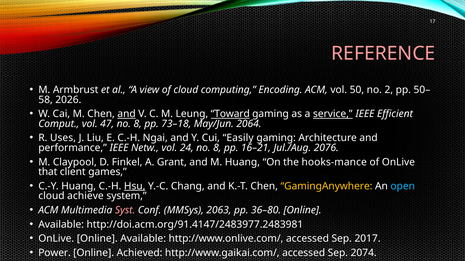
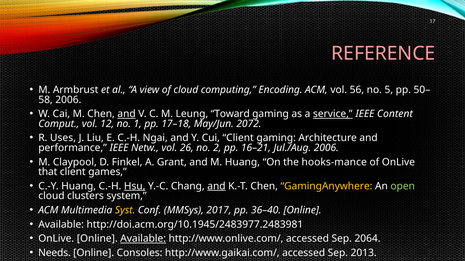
50: 50 -> 56 (357, 90)
2: 2 -> 5 (389, 90)
2026: 2026 -> 2006 (68, 100)
Toward underline: present -> none (230, 114)
Efficient: Efficient -> Content (395, 114)
47: 47 -> 12 (107, 124)
8: 8 -> 1 (138, 124)
73–18: 73–18 -> 17–18 (176, 124)
2064: 2064 -> 2072 (249, 124)
Cui Easily: Easily -> Client (238, 138)
24: 24 -> 26 (187, 148)
8: 8 -> 2 (217, 148)
Jul./Aug 2076: 2076 -> 2006 (326, 148)
and underline: none -> present (216, 186)
open colour: light blue -> light green (403, 186)
achieve: achieve -> clusters (86, 196)
Syst colour: pink -> yellow (125, 211)
2063: 2063 -> 2017 (219, 211)
36–80: 36–80 -> 36–40 (266, 211)
http://doi.acm.org/91.4147/2483977.2483981: http://doi.acm.org/91.4147/2483977.2483981 -> http://doi.acm.org/10.1945/2483977.2483981 (195, 225)
Available underline: none -> present (143, 239)
2017: 2017 -> 2064 (368, 239)
Power: Power -> Needs (54, 253)
Achieved: Achieved -> Consoles (140, 253)
2074: 2074 -> 2013 (364, 253)
